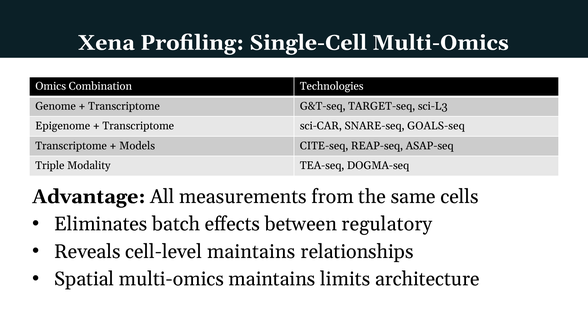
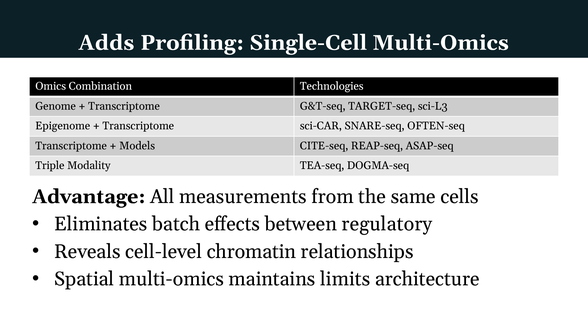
Xena: Xena -> Adds (106, 43)
GOALS-seq: GOALS-seq -> OFTEN-seq (436, 126)
cell-level maintains: maintains -> chromatin (251, 251)
